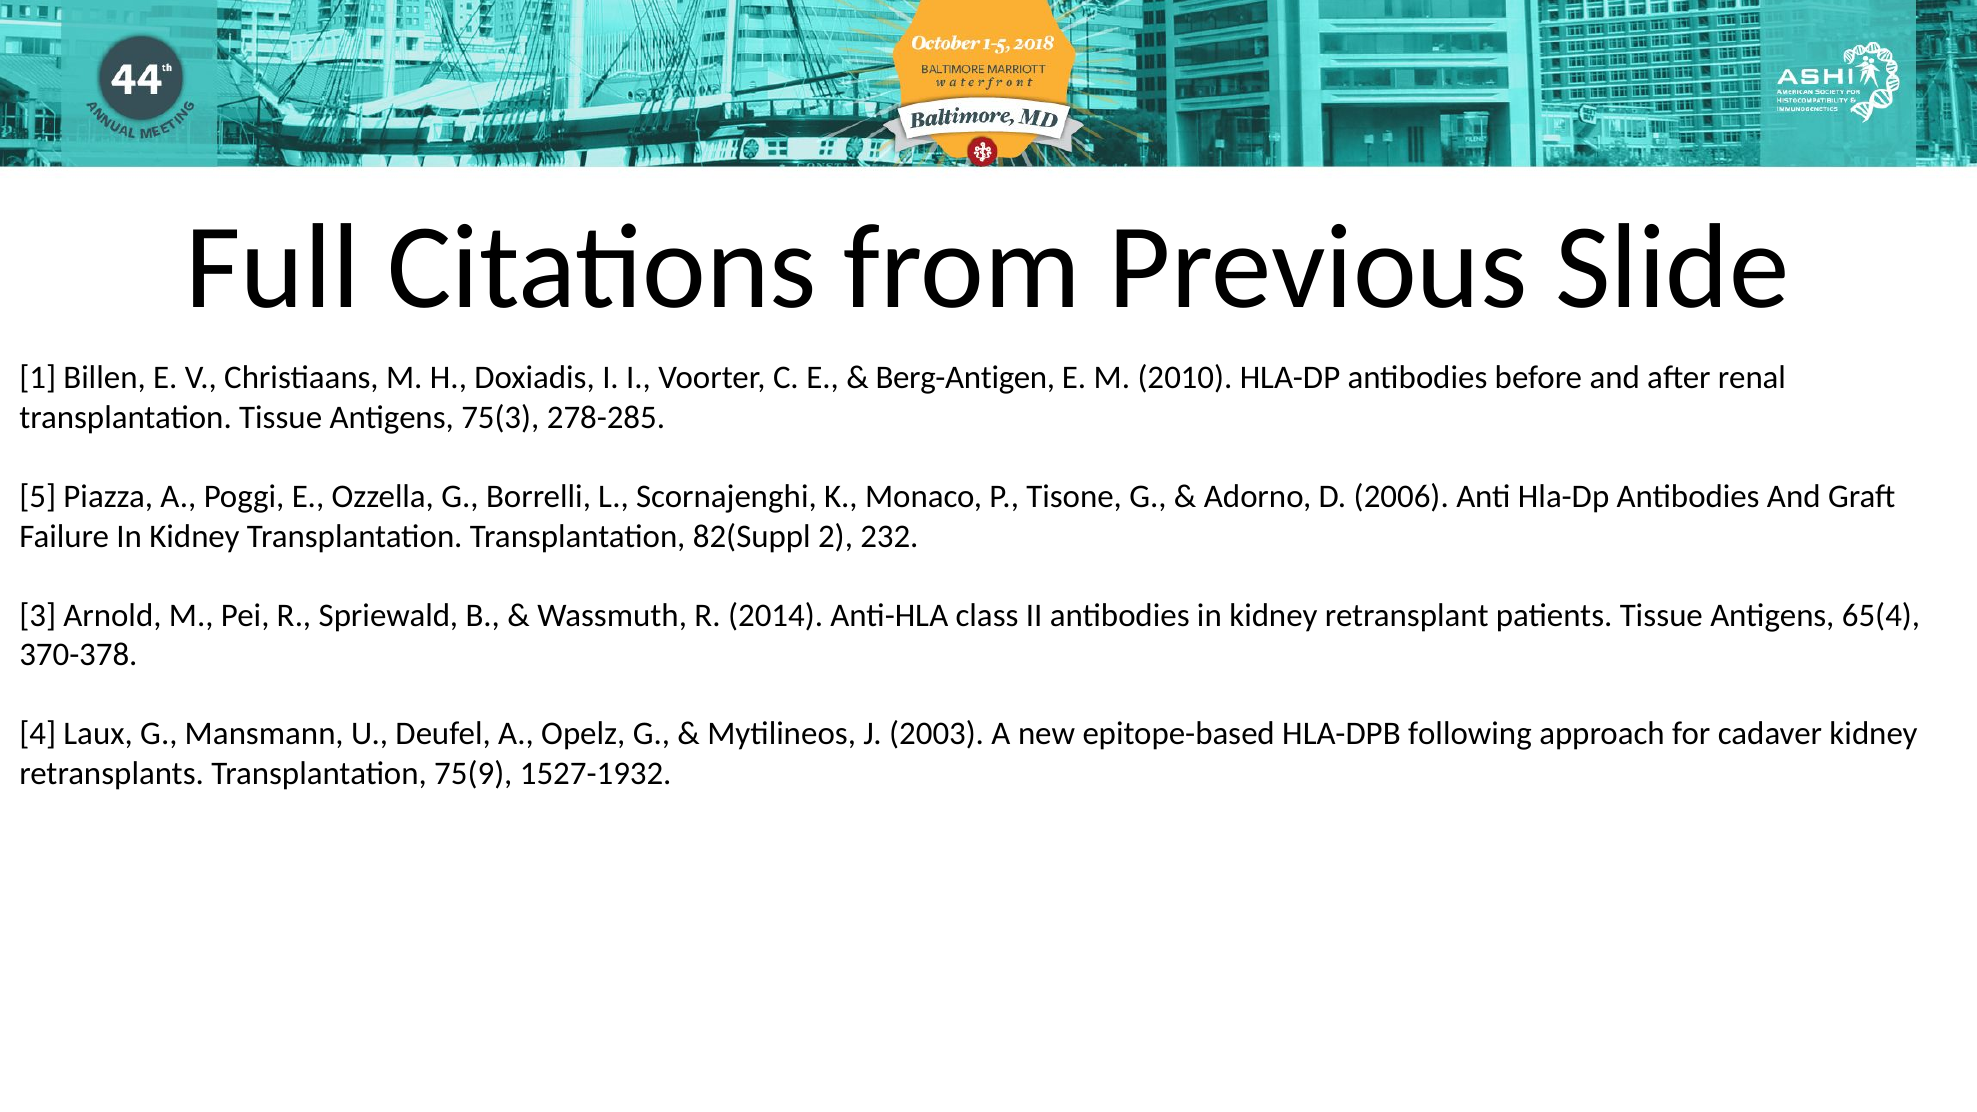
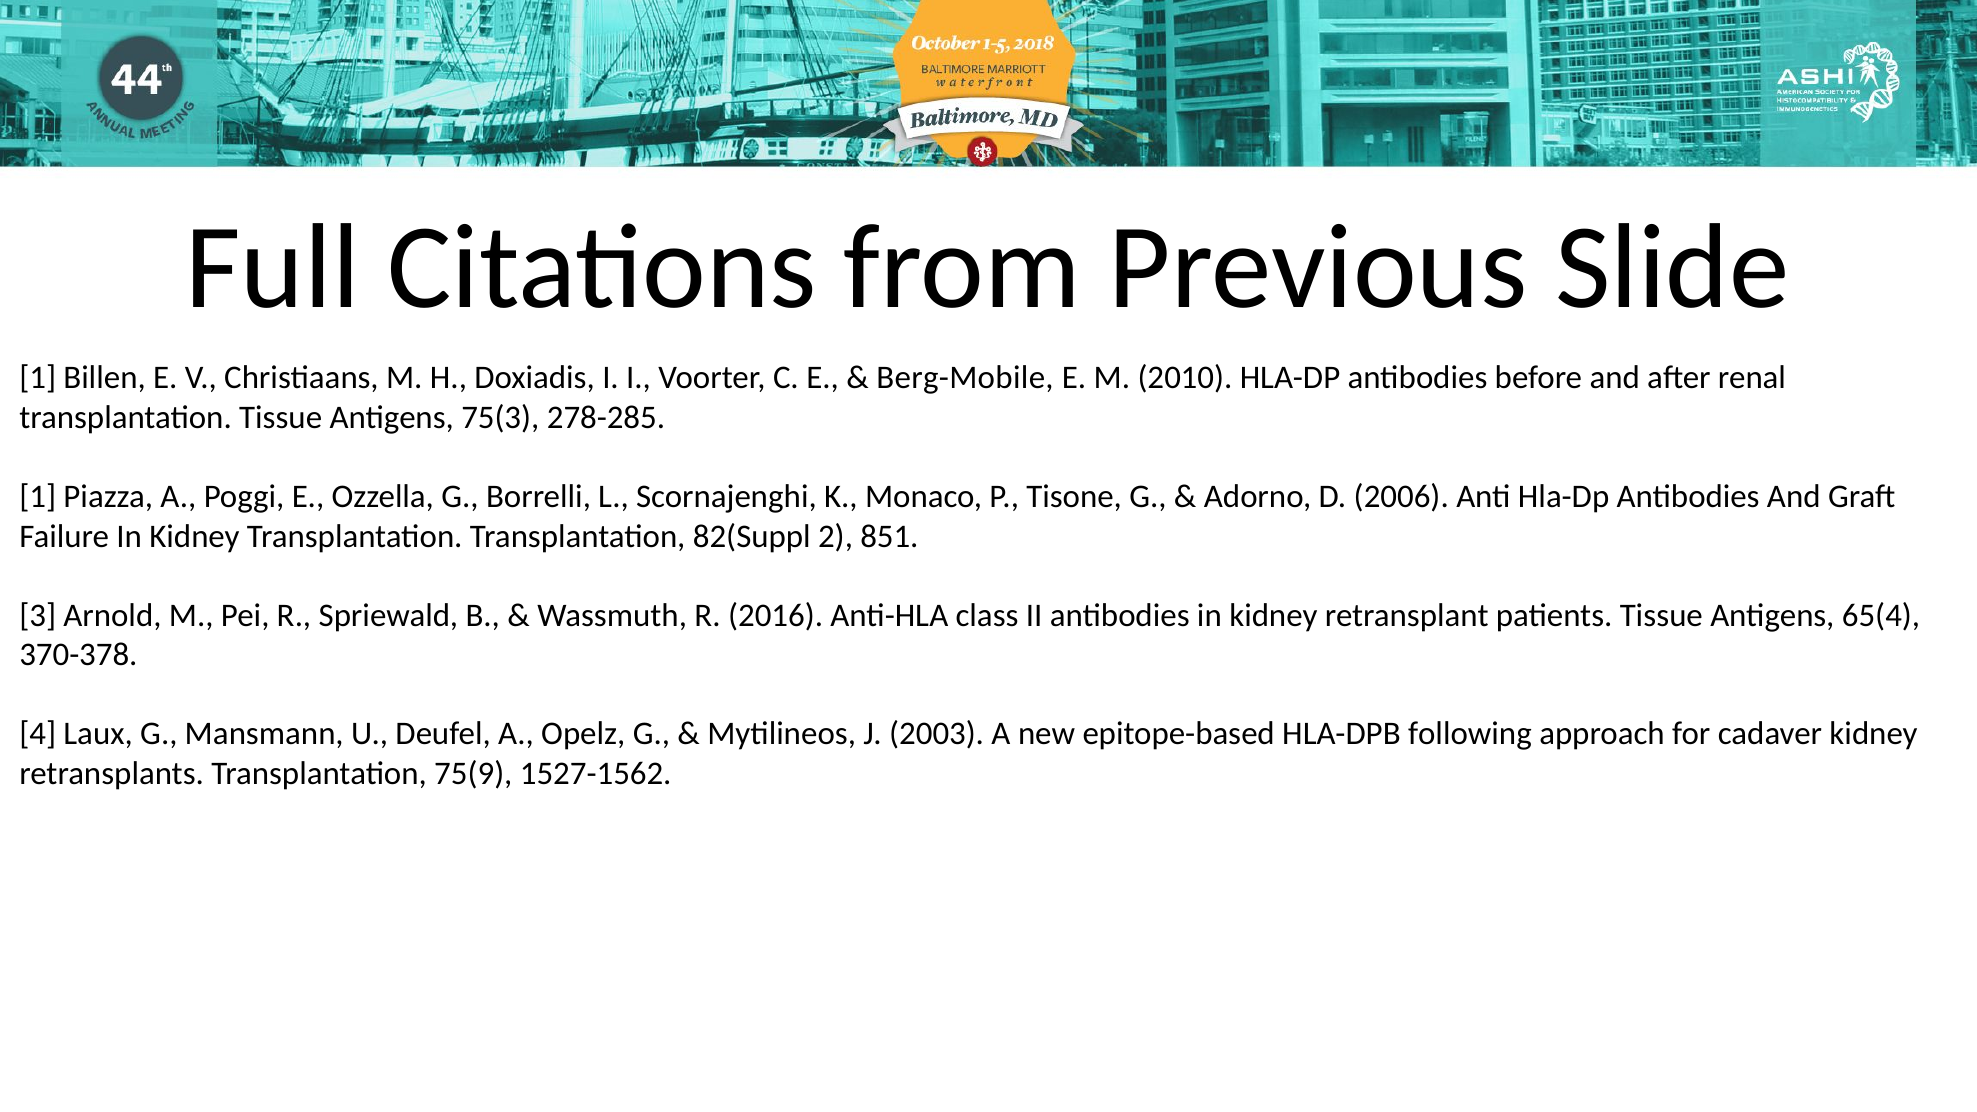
Berg-Antigen: Berg-Antigen -> Berg-Mobile (965, 378)
5: 5 -> 1 (38, 497)
232: 232 -> 851 (889, 536)
2014: 2014 -> 2016 (776, 615)
1527-1932: 1527-1932 -> 1527-1562 (596, 774)
